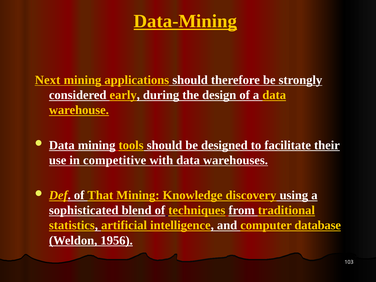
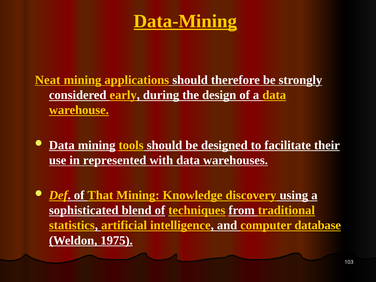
Next: Next -> Neat (48, 80)
competitive: competitive -> represented (115, 160)
1956: 1956 -> 1975 (117, 240)
